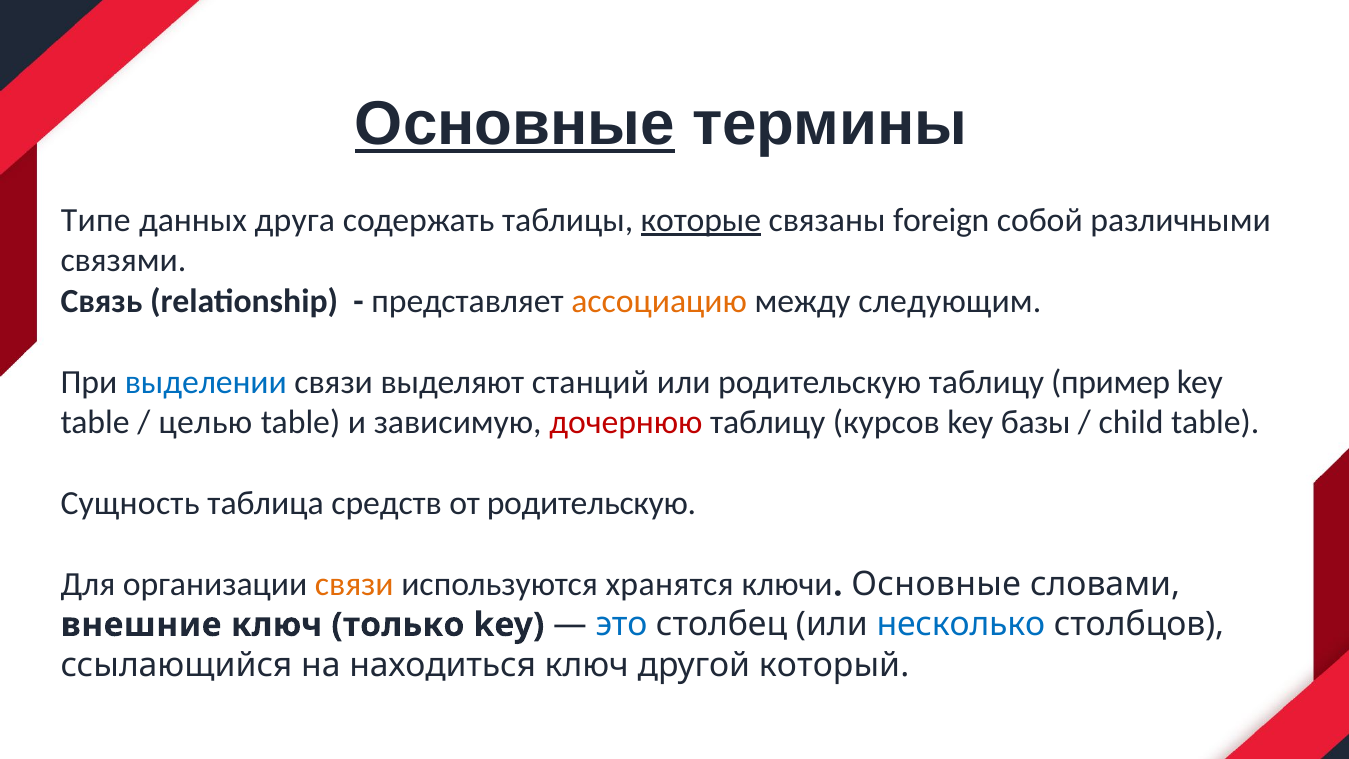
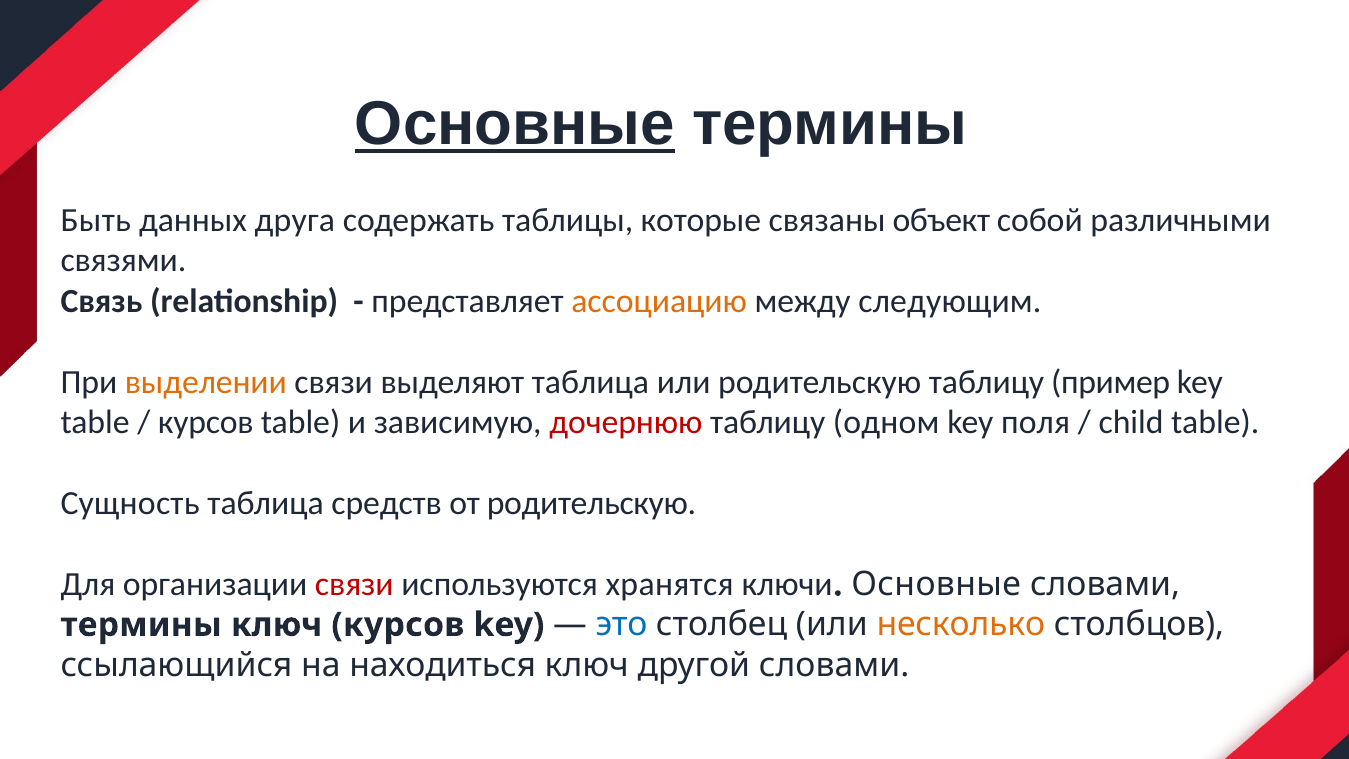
Типе: Типе -> Быть (96, 220)
которые underline: present -> none (701, 220)
foreign: foreign -> объект (941, 220)
выделении colour: blue -> orange (206, 382)
выделяют станций: станций -> таблица (590, 382)
целью: целью -> курсов (206, 422)
курсов: курсов -> одном (886, 422)
базы: базы -> поля (1036, 422)
связи colour: orange -> red (354, 584)
внешние: внешние -> термины (141, 625)
ключ только: только -> курсов (398, 625)
несколько colour: blue -> orange (961, 625)
другой который: который -> словами (834, 665)
